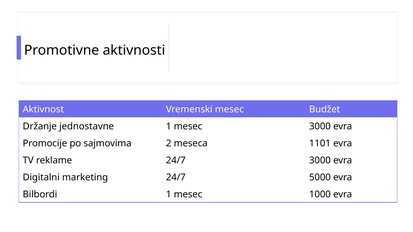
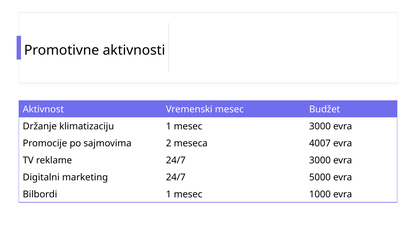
jednostavne: jednostavne -> klimatizaciju (87, 127)
1101: 1101 -> 4007 (320, 144)
